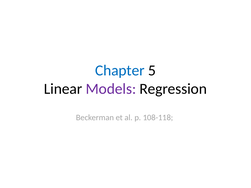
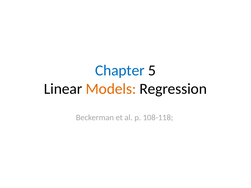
Models colour: purple -> orange (111, 89)
